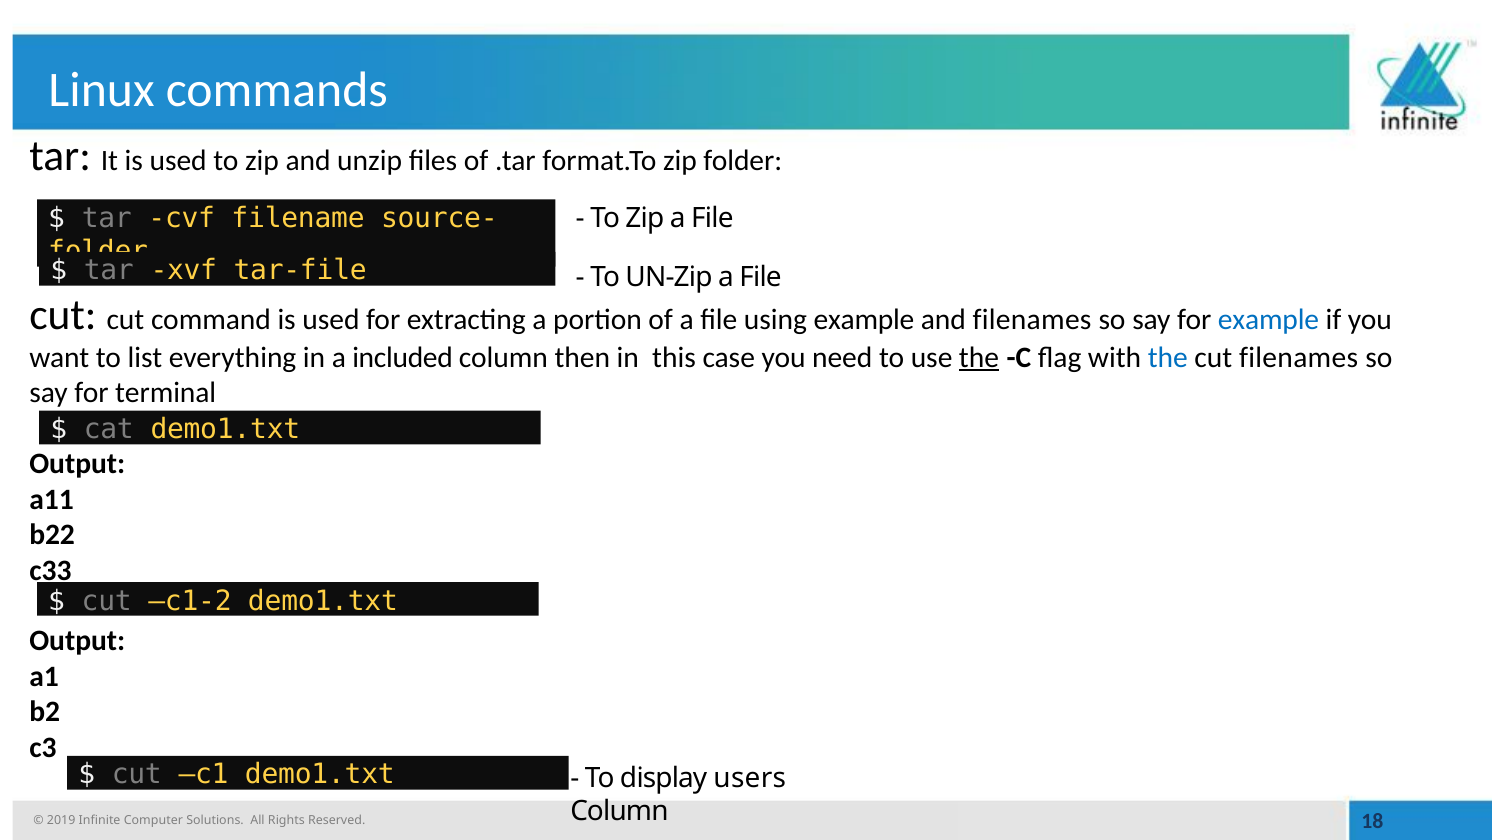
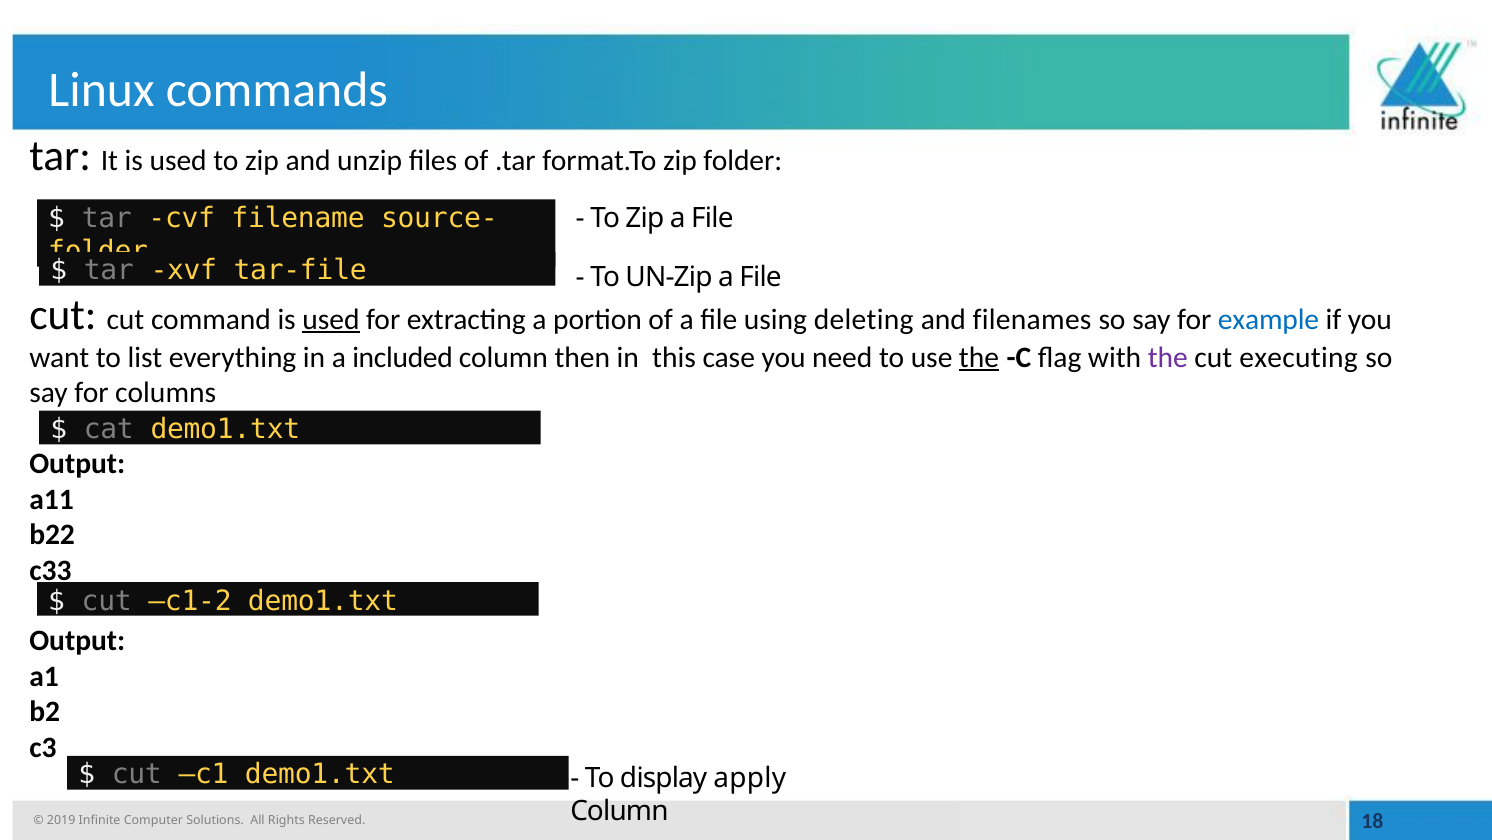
used underline: none -> present (331, 319)
using example: example -> deleting (864, 319)
the colour: blue -> purple (1168, 357)
cut filenames: filenames -> executing (1299, 357)
terminal: terminal -> columns (166, 393)
users: users -> apply (750, 778)
